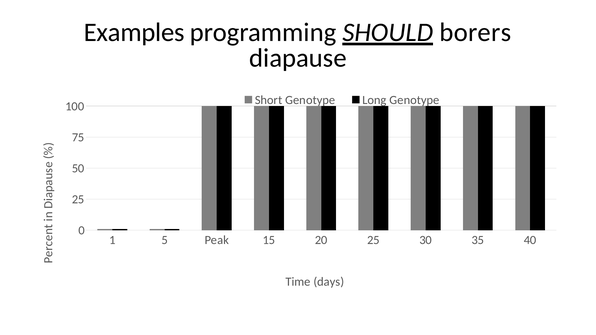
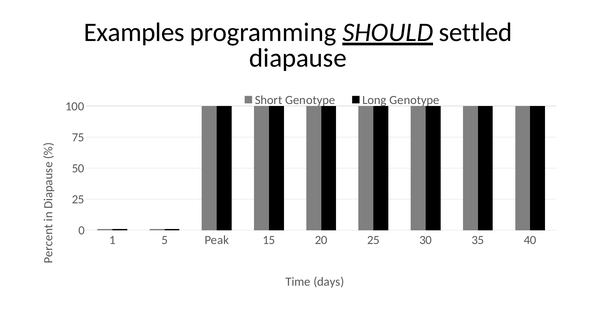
borers: borers -> settled (476, 33)
